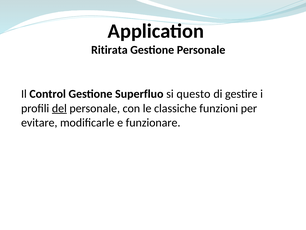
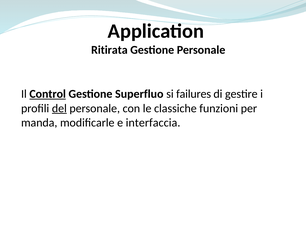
Control underline: none -> present (48, 94)
questo: questo -> failures (194, 94)
evitare: evitare -> manda (39, 122)
funzionare: funzionare -> interfaccia (153, 122)
